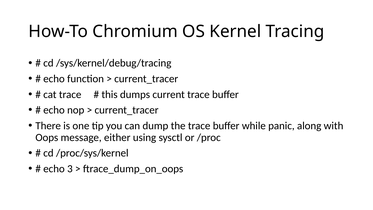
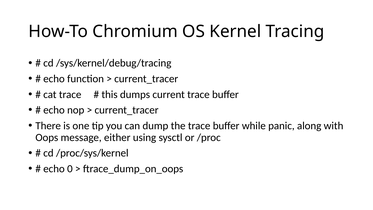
3: 3 -> 0 (70, 169)
